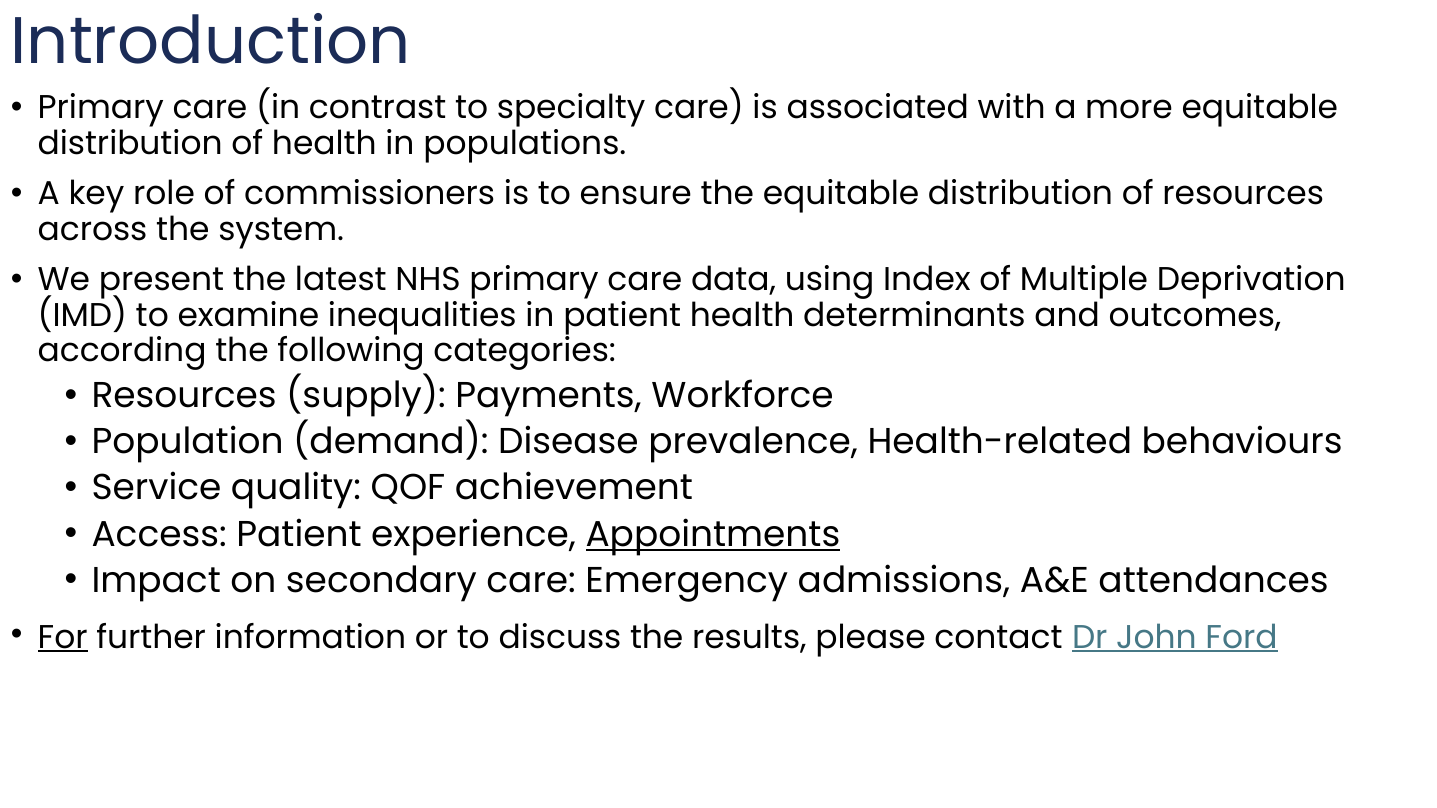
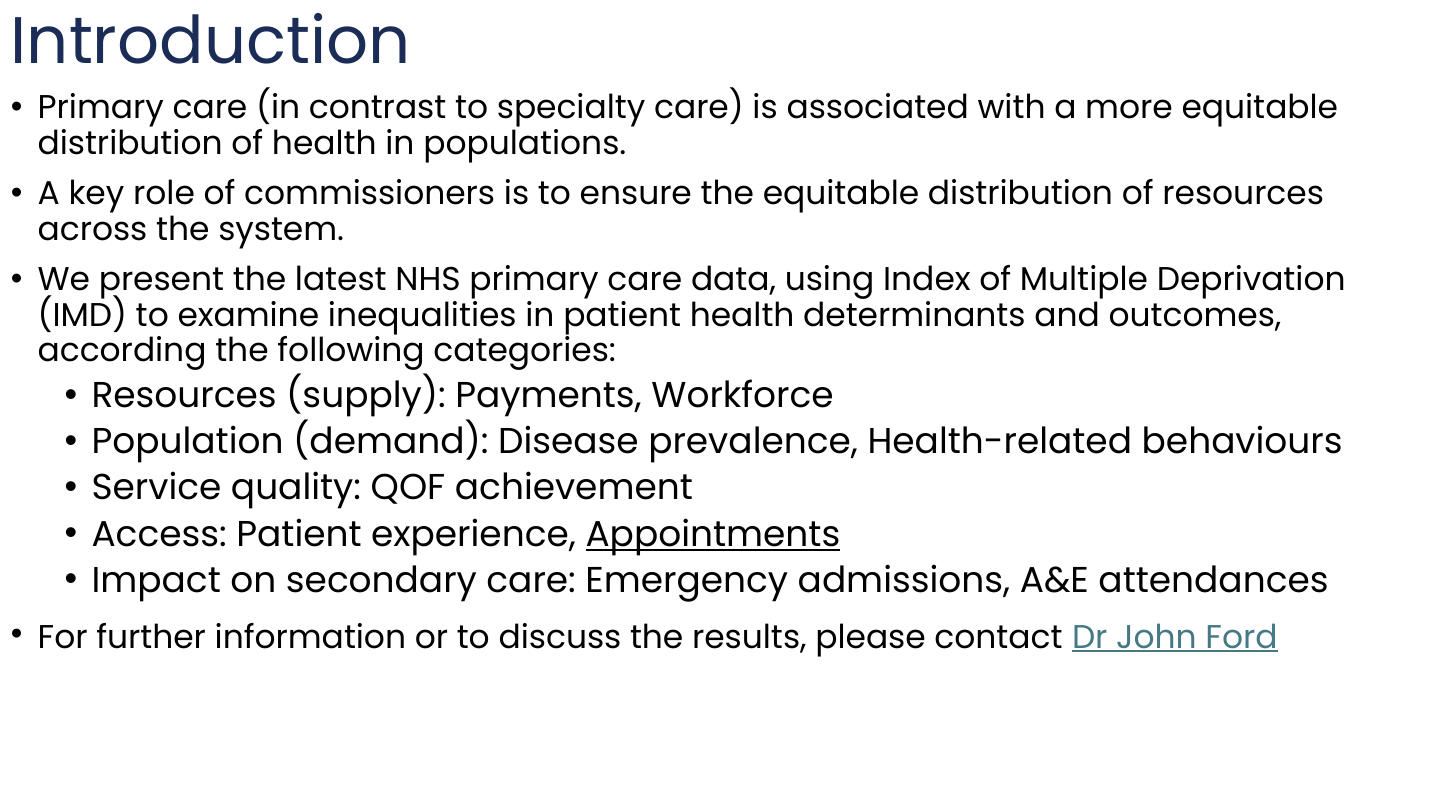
For underline: present -> none (63, 637)
